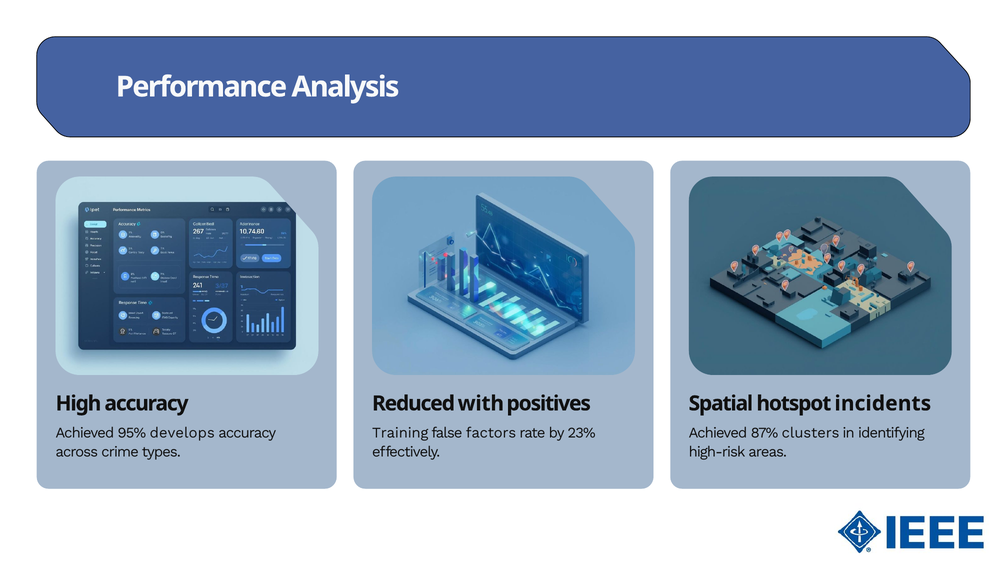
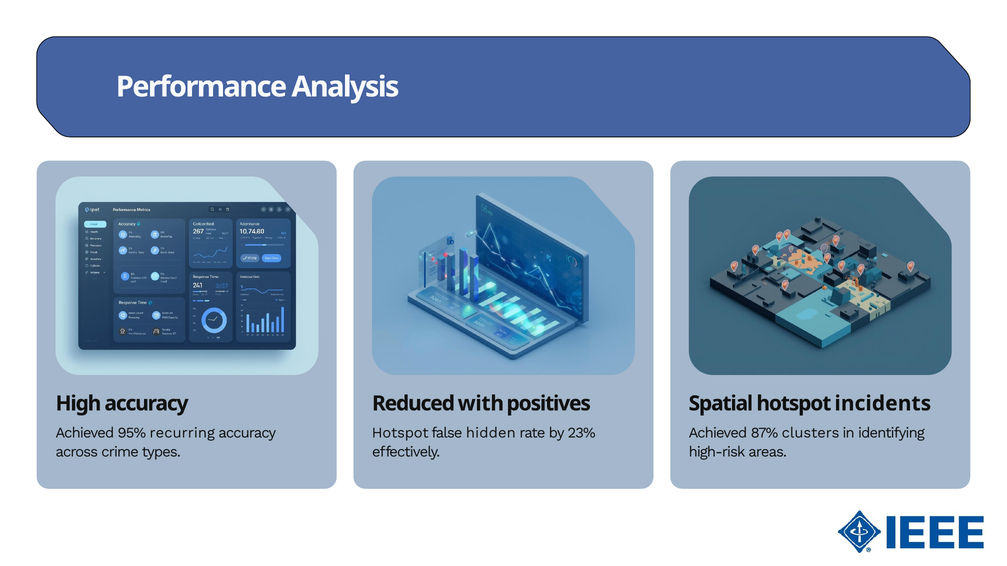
develops: develops -> recurring (182, 433)
Training: Training -> Hotspot (400, 433)
factors: factors -> hidden (491, 433)
